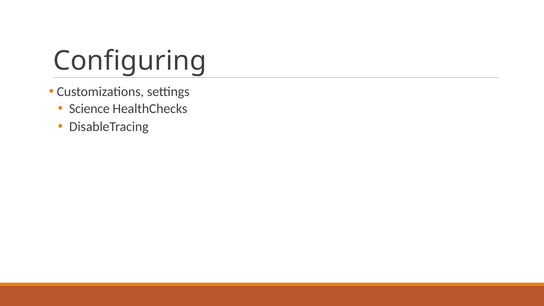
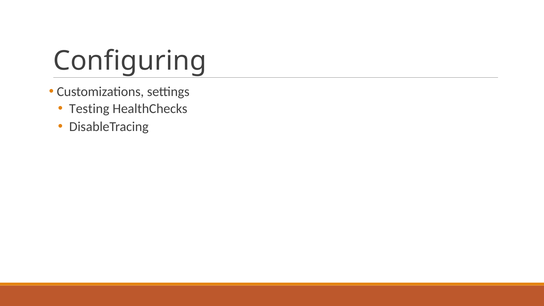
Science: Science -> Testing (89, 109)
